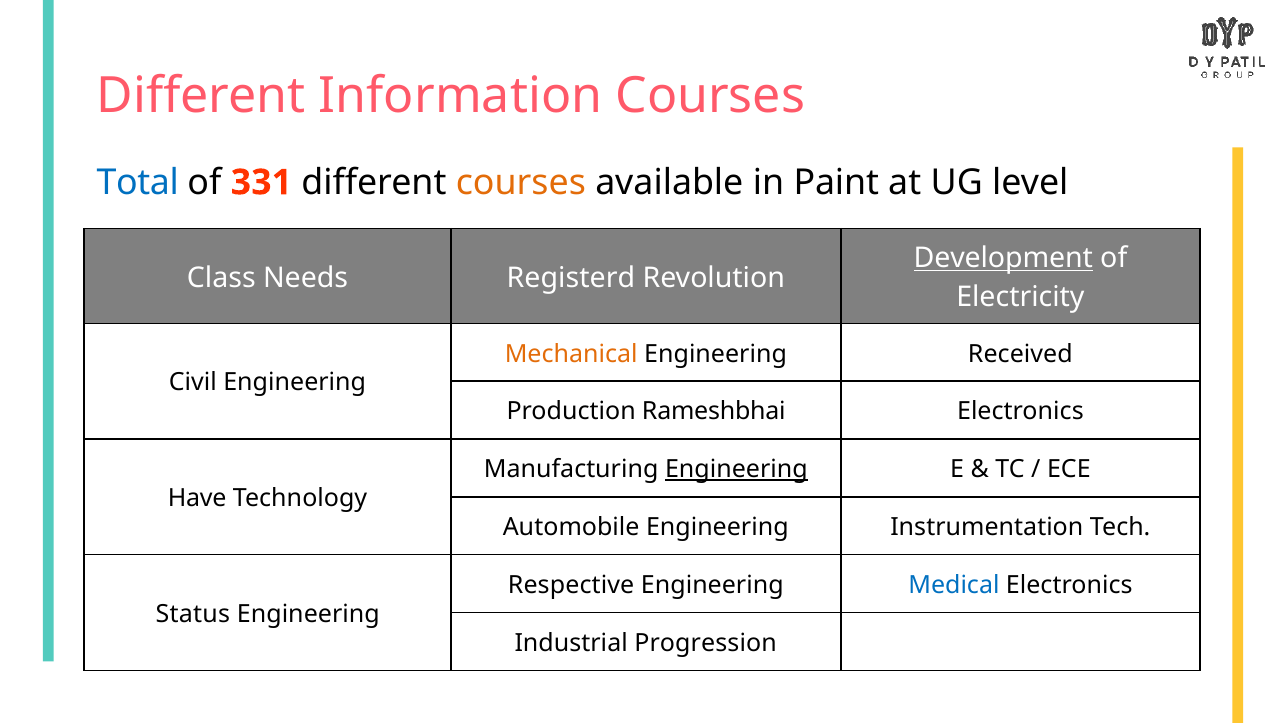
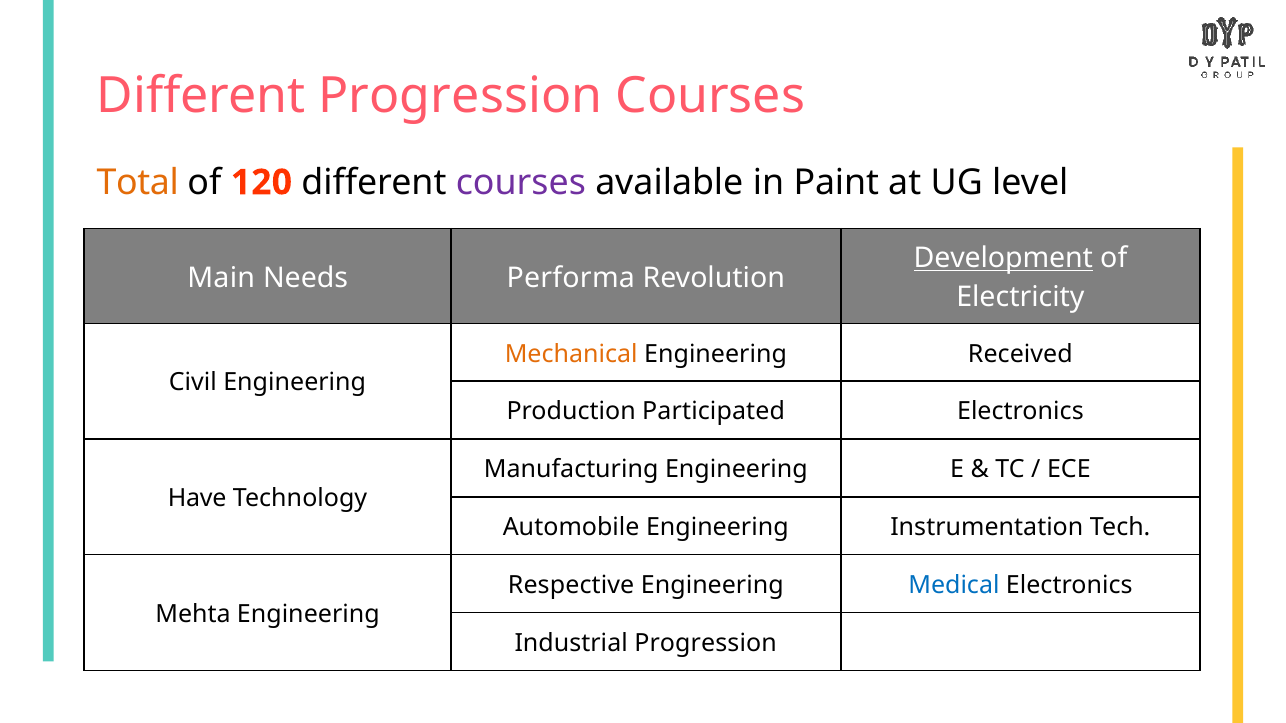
Different Information: Information -> Progression (461, 96)
Total colour: blue -> orange (138, 183)
331: 331 -> 120 (261, 183)
courses colour: orange -> purple (521, 183)
Class: Class -> Main (221, 278)
Registerd: Registerd -> Performa (571, 278)
Rameshbhai: Rameshbhai -> Participated (714, 412)
Engineering underline: present -> none (736, 470)
Status: Status -> Mehta (193, 614)
